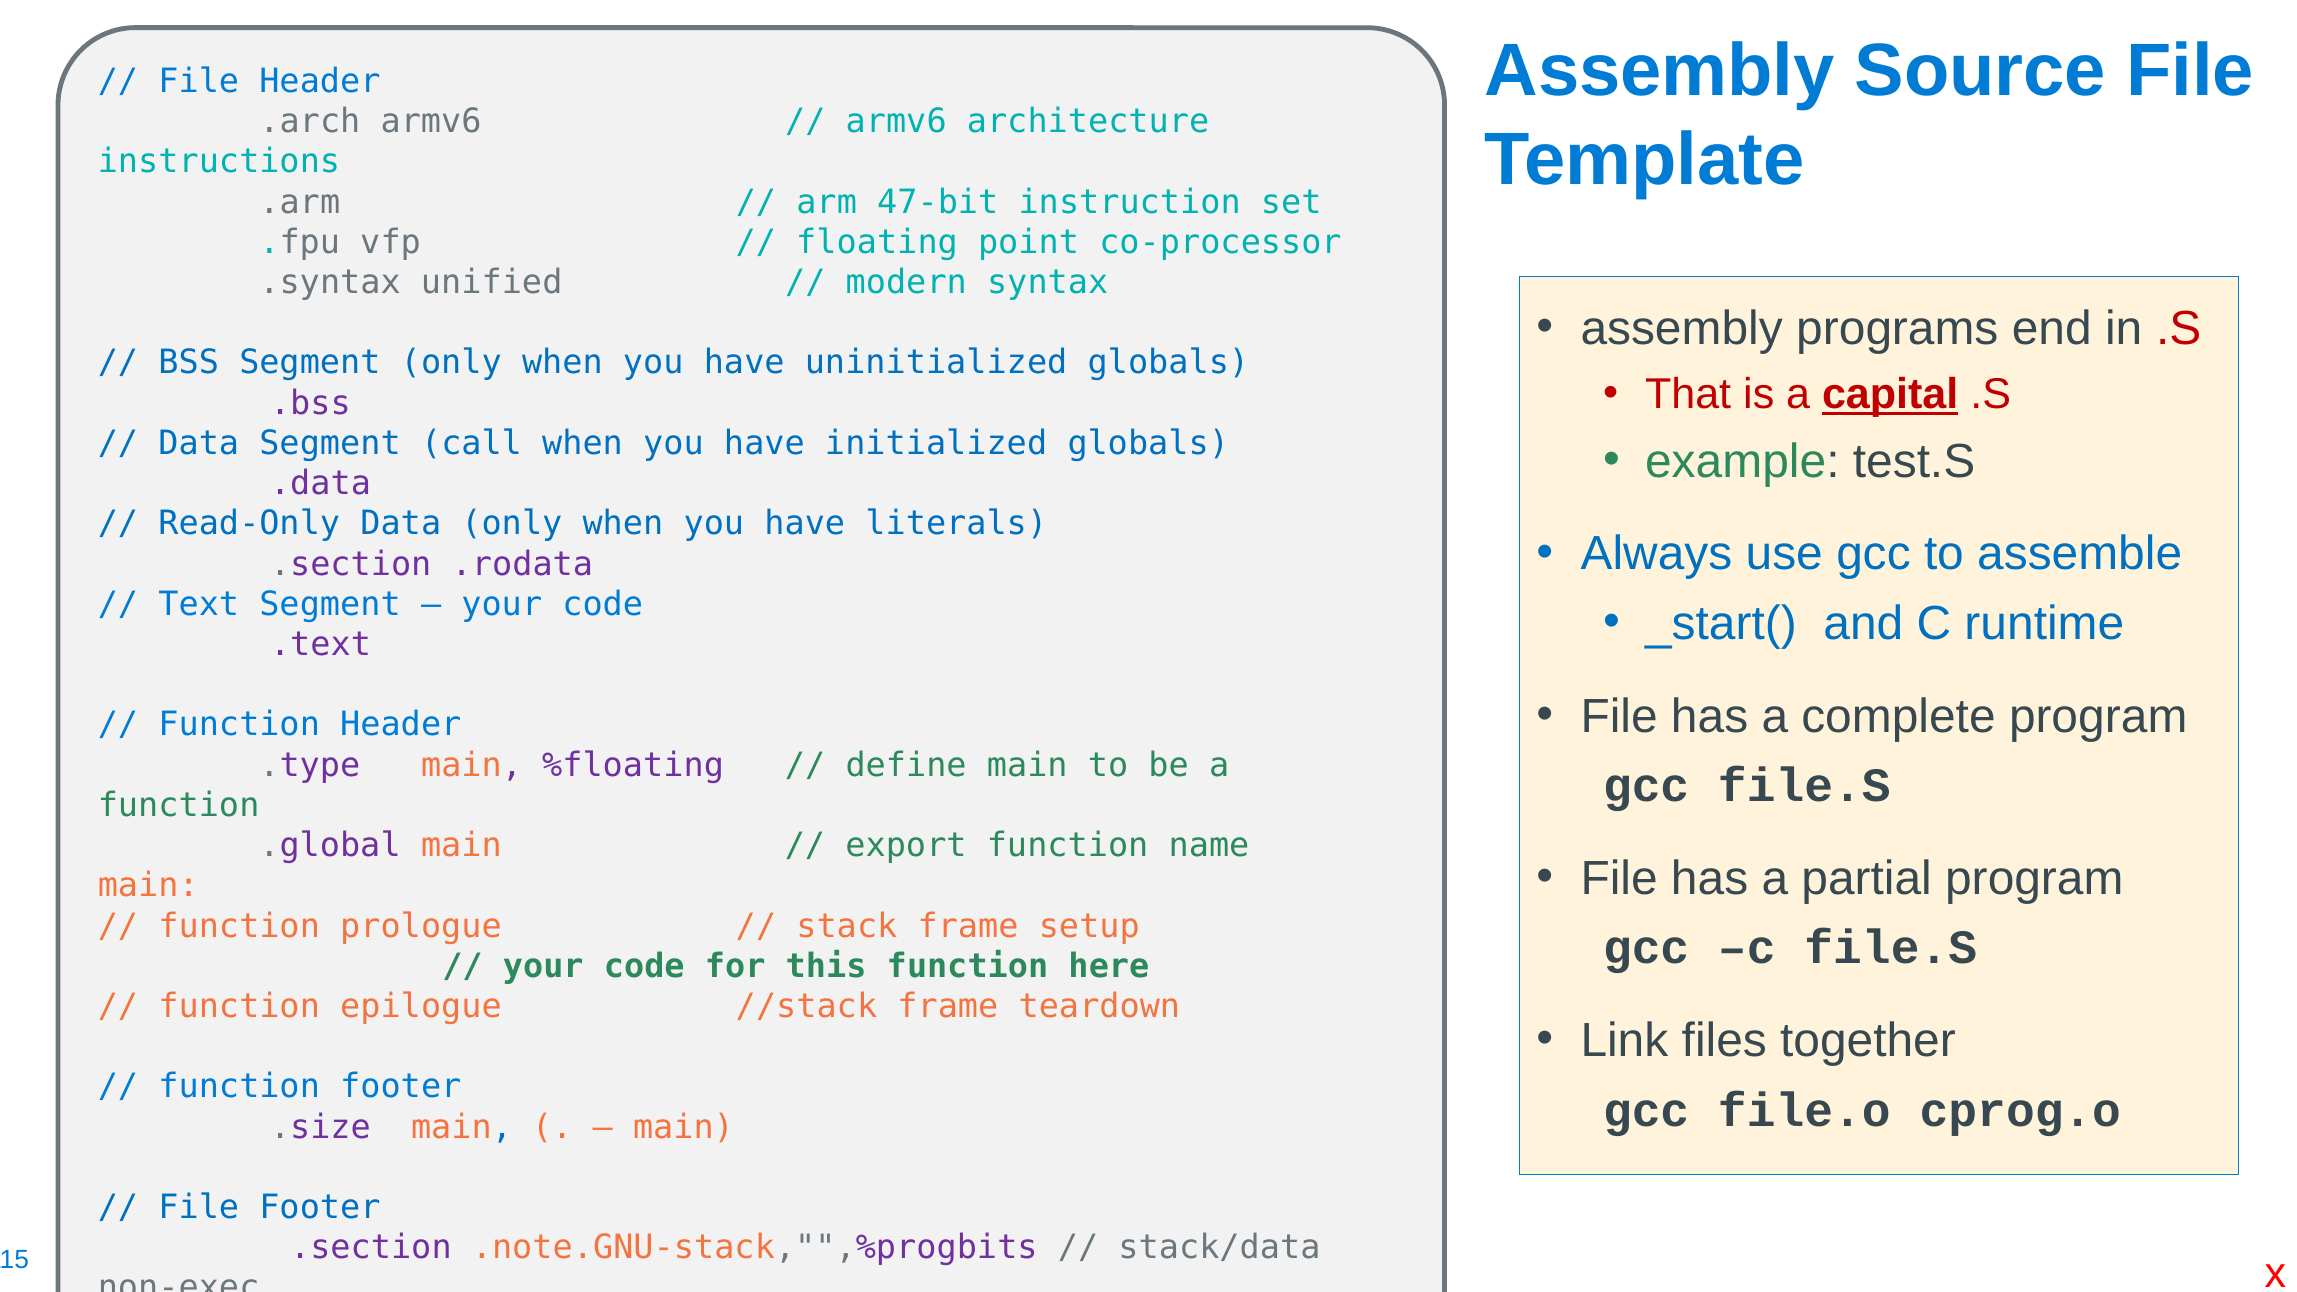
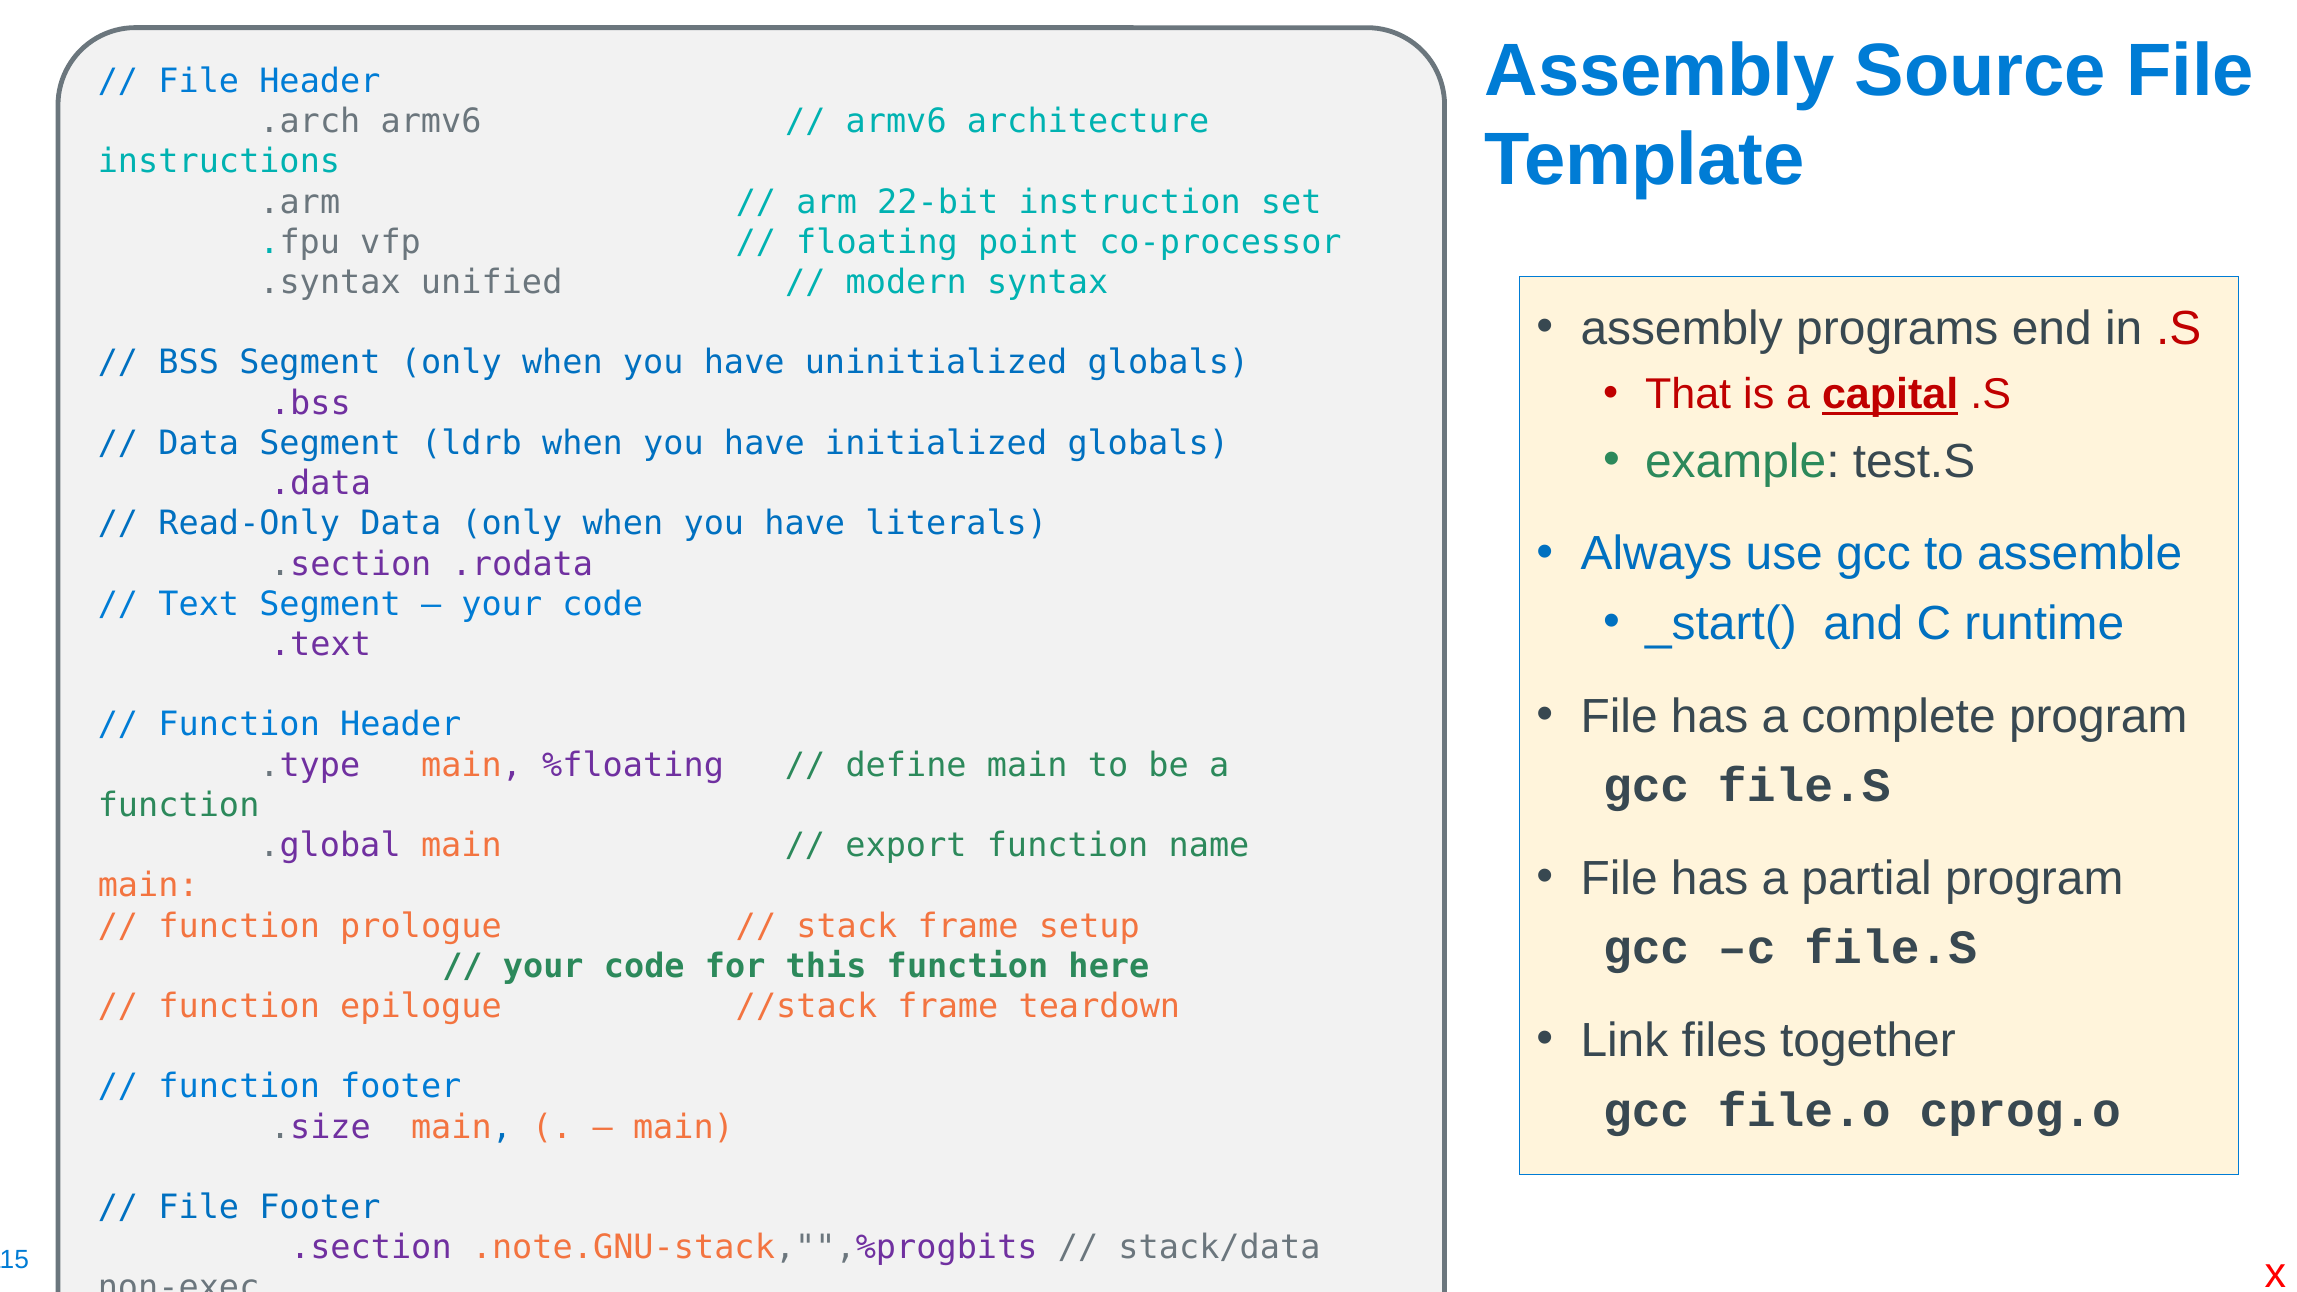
47-bit: 47-bit -> 22-bit (938, 202)
call: call -> ldrb (472, 443)
